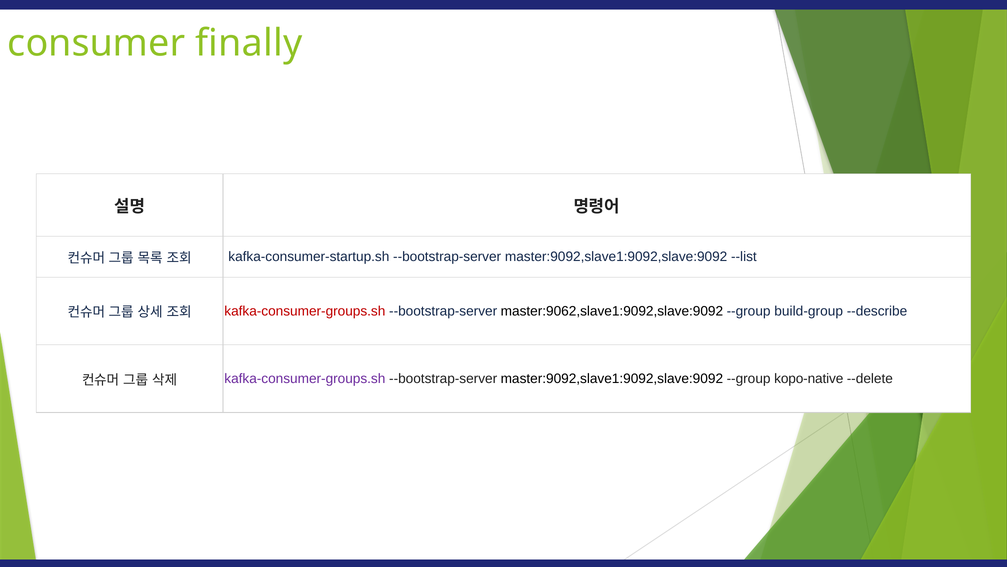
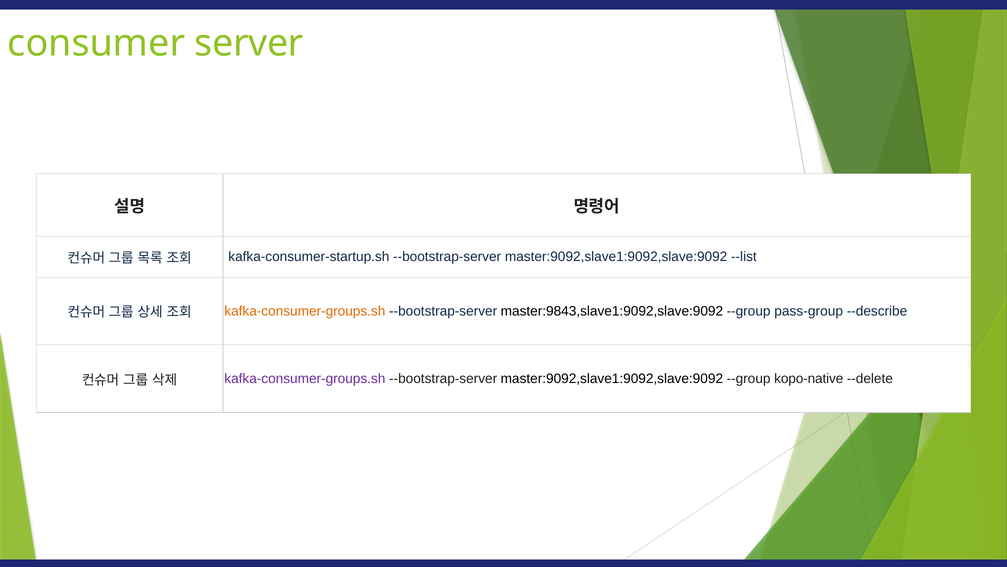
finally: finally -> server (249, 43)
kafka-consumer-groups.sh colour: red -> orange (305, 311)
master:9062,slave1:9092,slave:9092: master:9062,slave1:9092,slave:9092 -> master:9843,slave1:9092,slave:9092 (612, 311)
build-group: build-group -> pass-group (809, 311)
